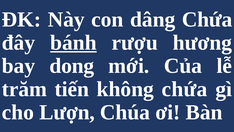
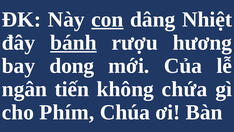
con underline: none -> present (107, 19)
dâng Chứa: Chứa -> Nhiệt (207, 19)
trăm: trăm -> ngân (24, 89)
Lượn: Lượn -> Phím (67, 112)
